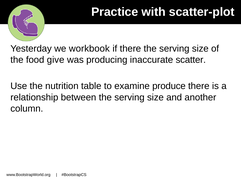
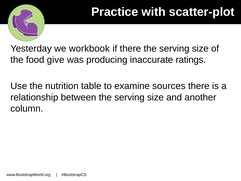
scatter: scatter -> ratings (191, 60)
produce: produce -> sources (169, 86)
